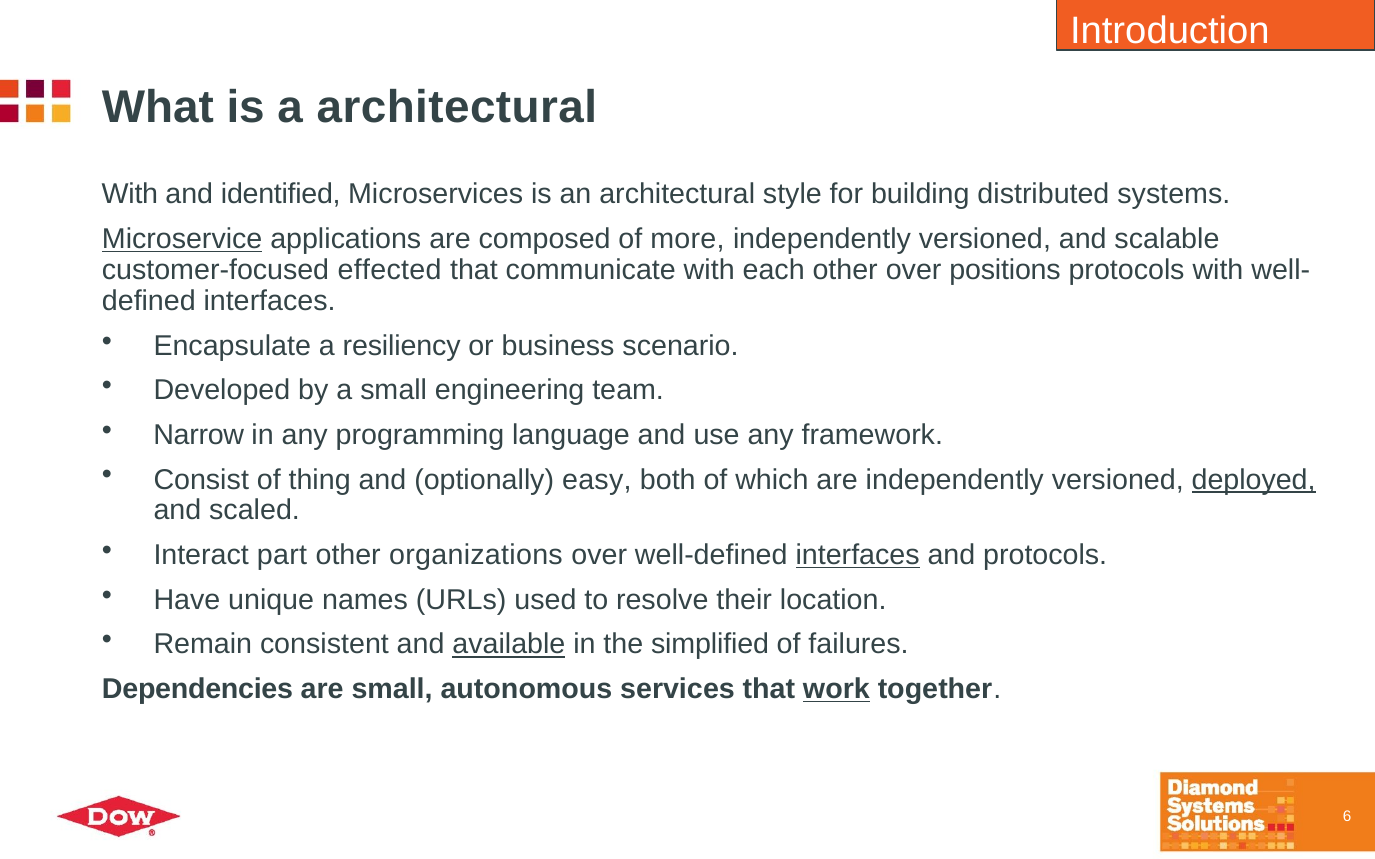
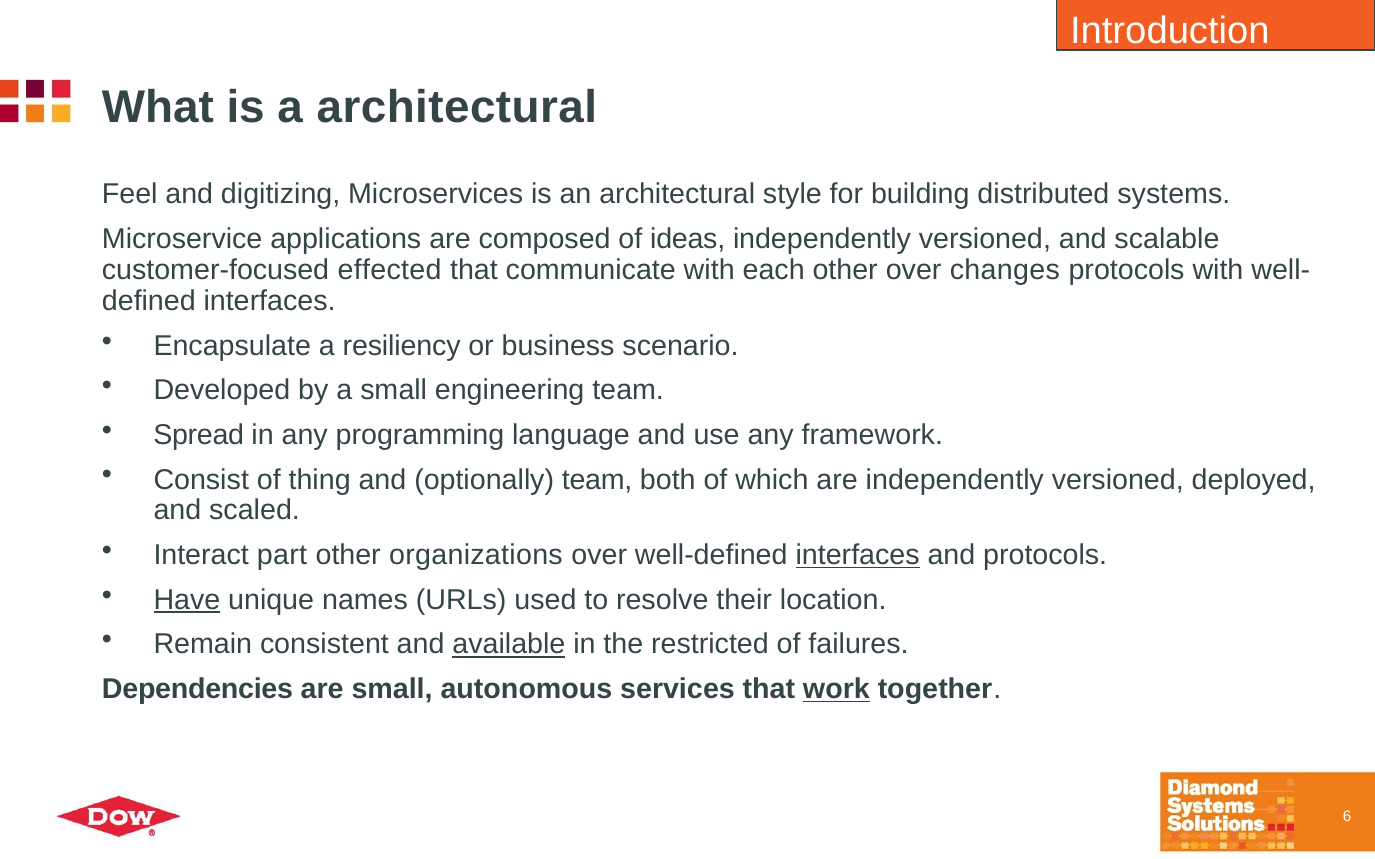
With: With -> Feel (130, 195)
identified: identified -> digitizing (281, 195)
Microservice underline: present -> none (182, 239)
more: more -> ideas (688, 239)
positions: positions -> changes (1005, 270)
Narrow: Narrow -> Spread (199, 435)
optionally easy: easy -> team (597, 480)
deployed underline: present -> none (1254, 480)
Have underline: none -> present (187, 600)
simplified: simplified -> restricted (710, 645)
